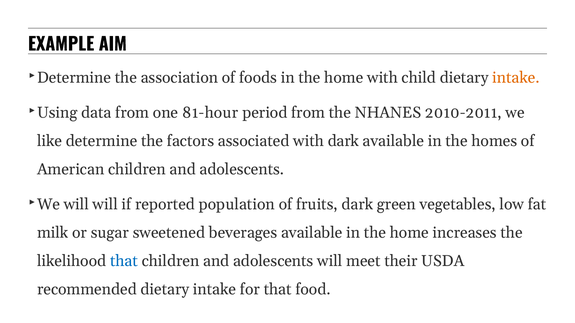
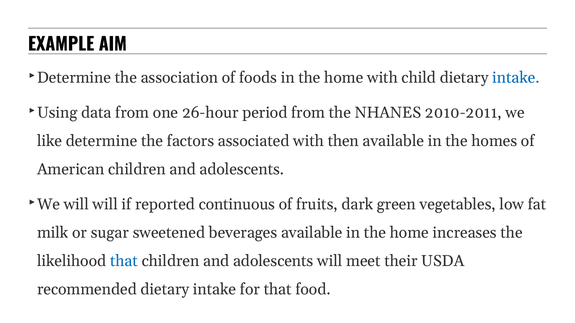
intake colour: orange -> blue (516, 78)
81-hour: 81-hour -> 26-hour (210, 113)
with dark: dark -> then (343, 141)
population: population -> continuous (237, 204)
